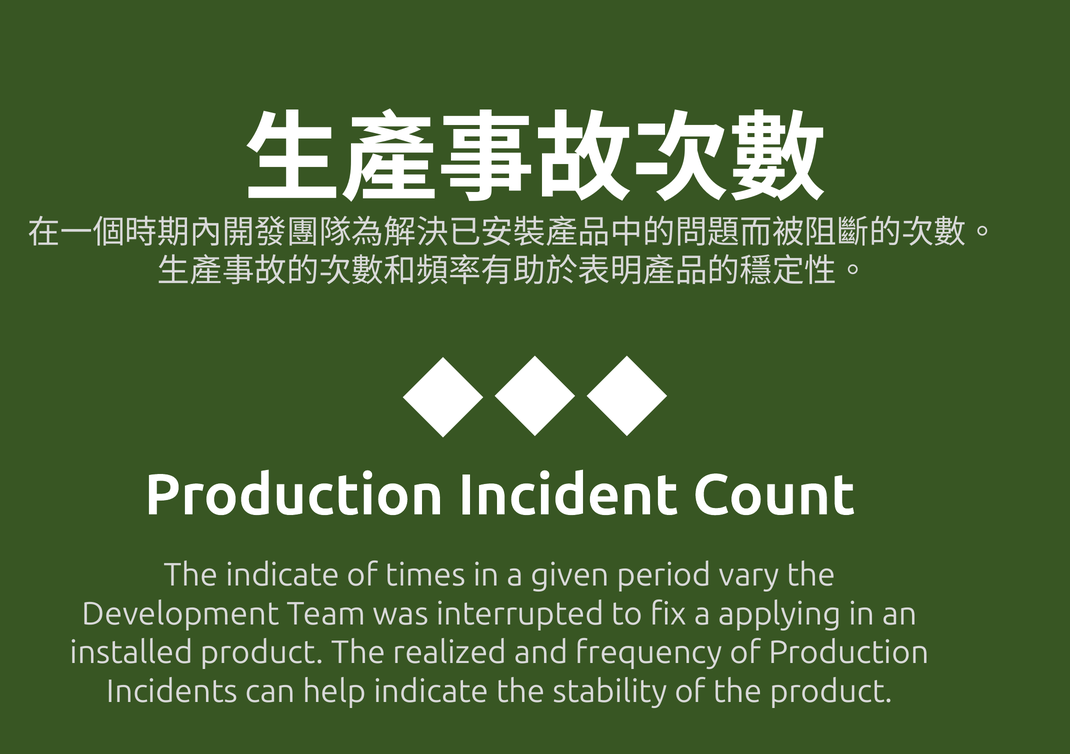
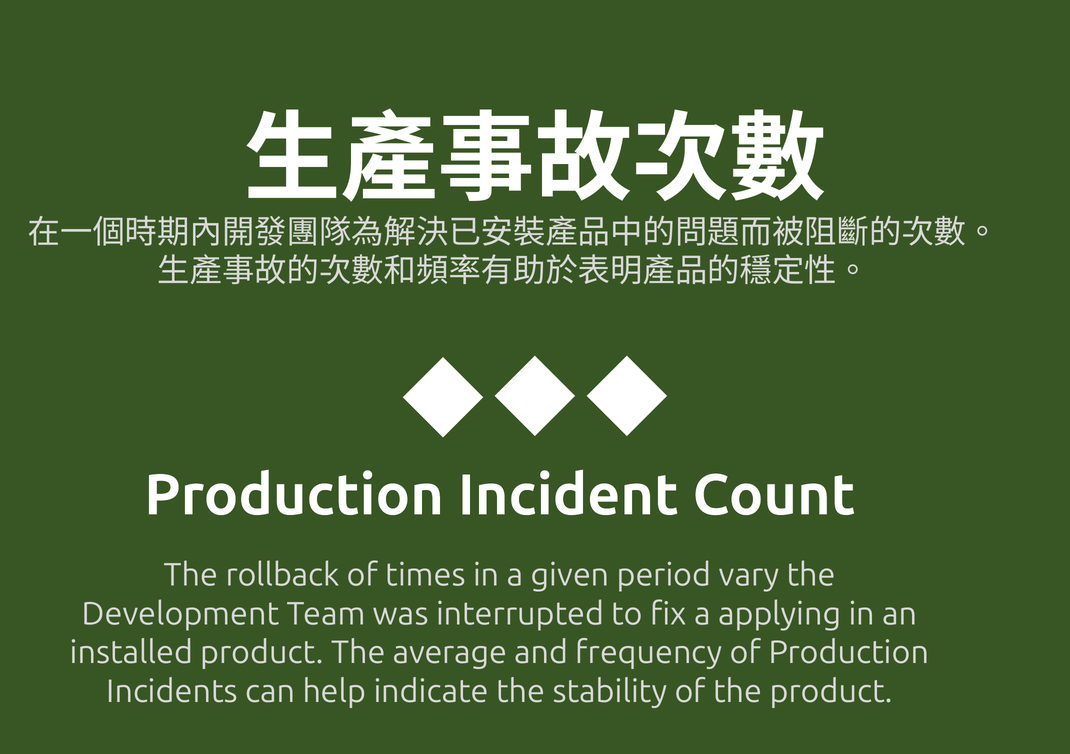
The indicate: indicate -> rollback (283, 575)
realized: realized -> average (450, 653)
